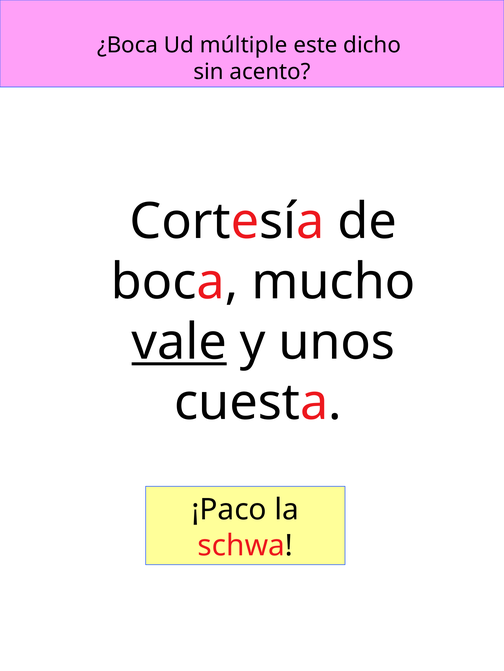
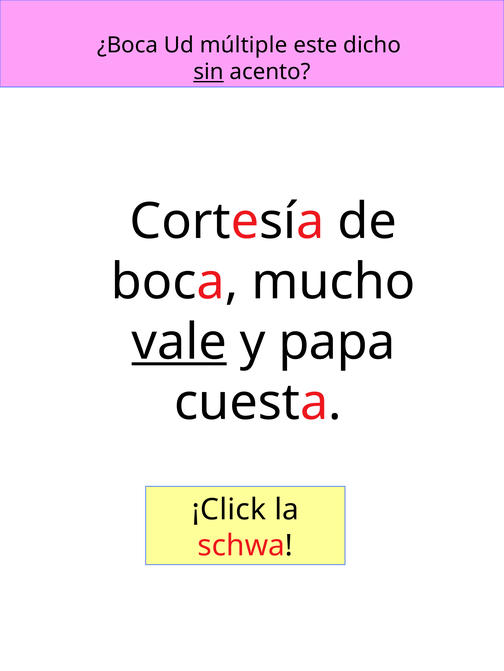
sin underline: none -> present (209, 72)
unos: unos -> papa (337, 343)
¡Paco: ¡Paco -> ¡Click (229, 510)
